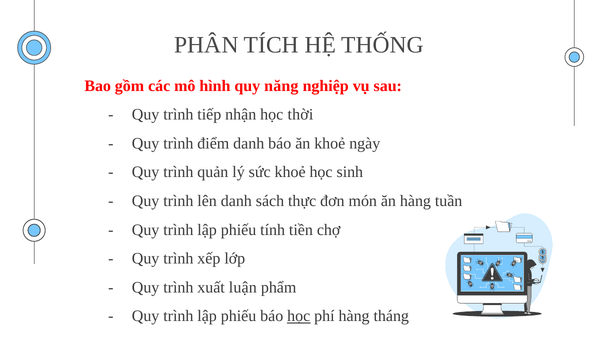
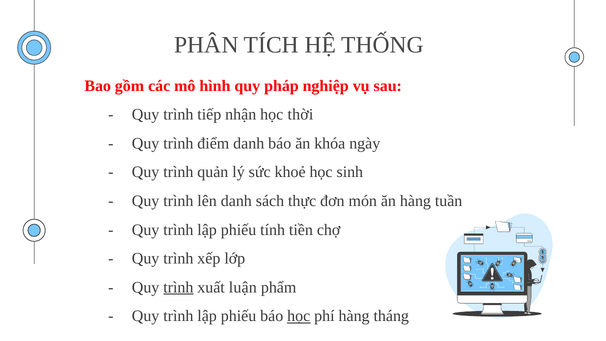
năng: năng -> pháp (281, 86)
ăn khoẻ: khoẻ -> khóa (330, 143)
trình underline: none -> present (178, 287)
